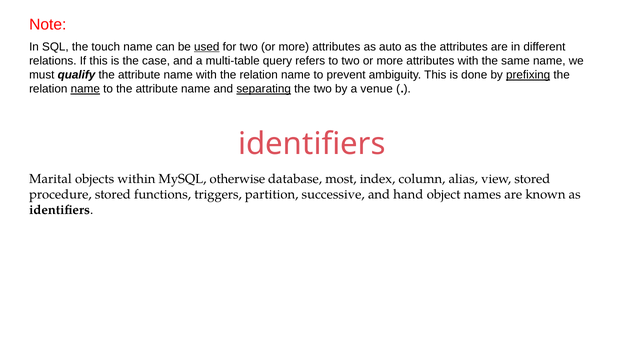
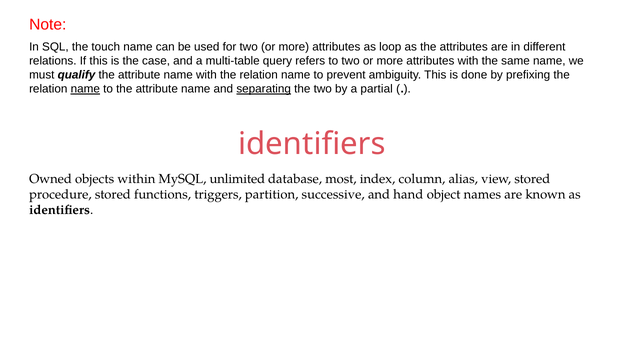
used underline: present -> none (207, 47)
auto: auto -> loop (390, 47)
prefixing underline: present -> none (528, 75)
venue: venue -> partial (377, 89)
Marital: Marital -> Owned (50, 179)
otherwise: otherwise -> unlimited (237, 179)
